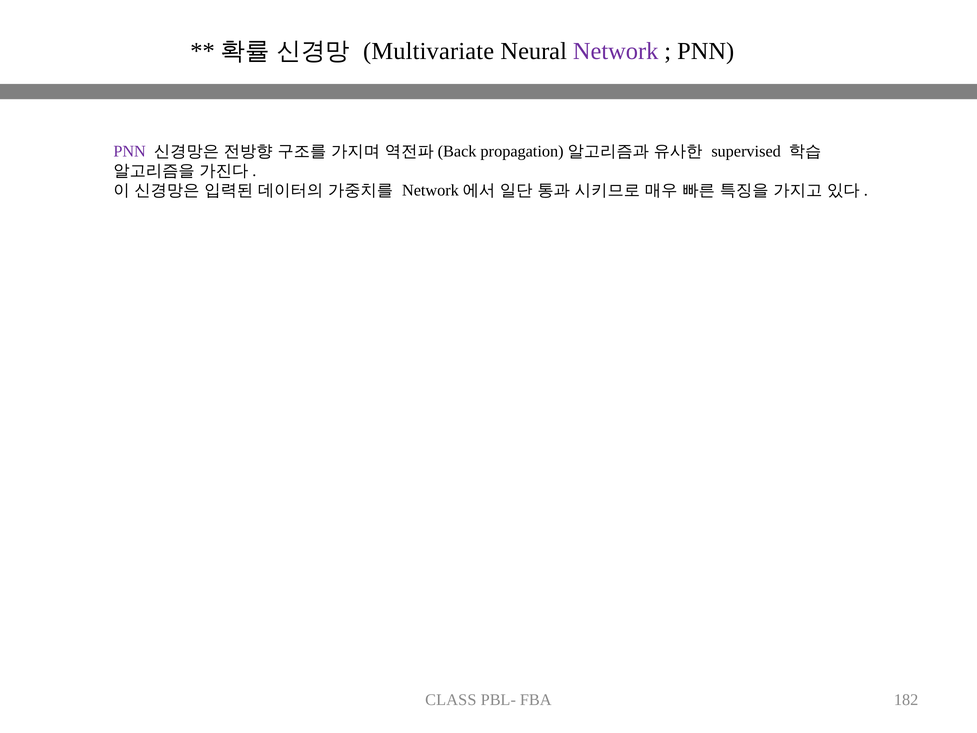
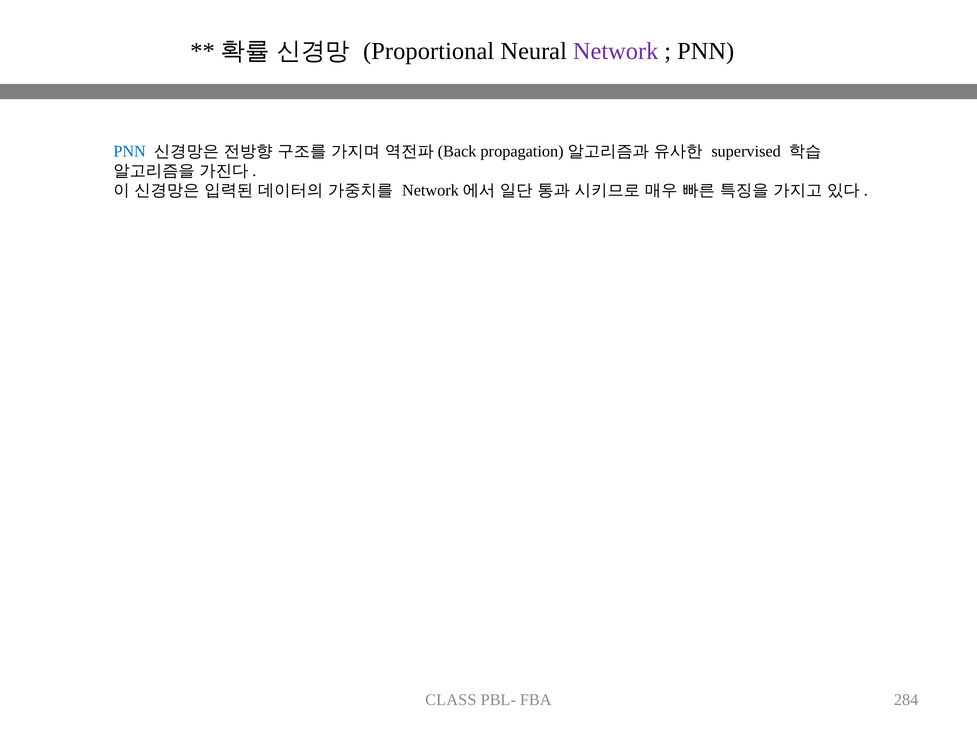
Multivariate: Multivariate -> Proportional (429, 51)
PNN colour: purple -> blue (130, 151)
182: 182 -> 284 (906, 700)
